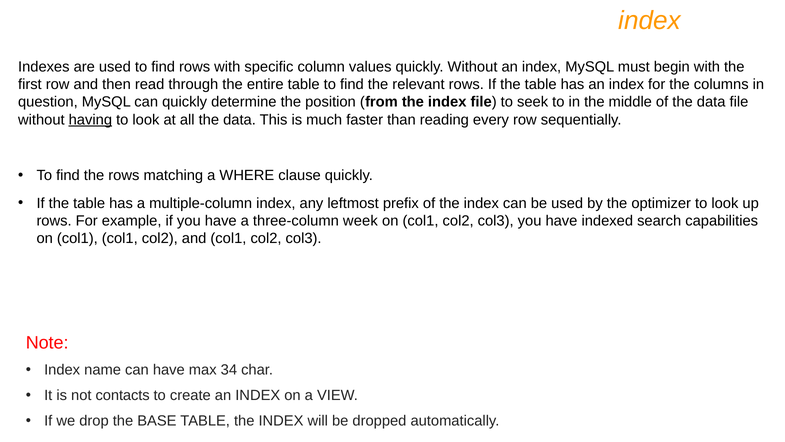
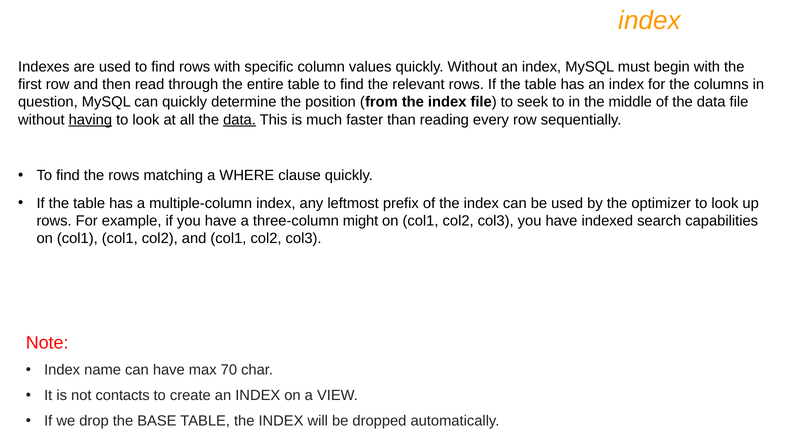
data underline: none -> present (239, 120)
week: week -> might (361, 221)
34: 34 -> 70 (229, 370)
